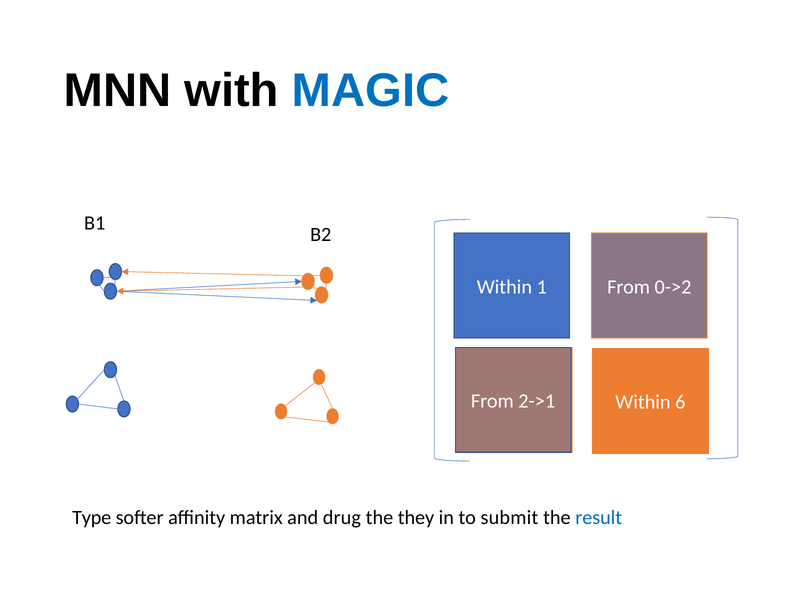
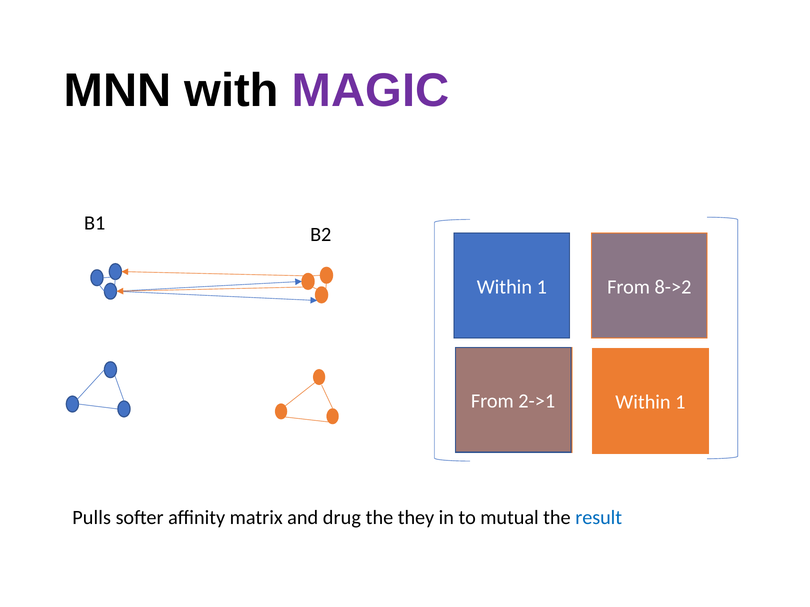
MAGIC colour: blue -> purple (371, 91)
0->2: 0->2 -> 8->2 (673, 287)
6: 6 -> 1 (680, 403)
Type: Type -> Pulls (92, 518)
submit: submit -> mutual (510, 518)
